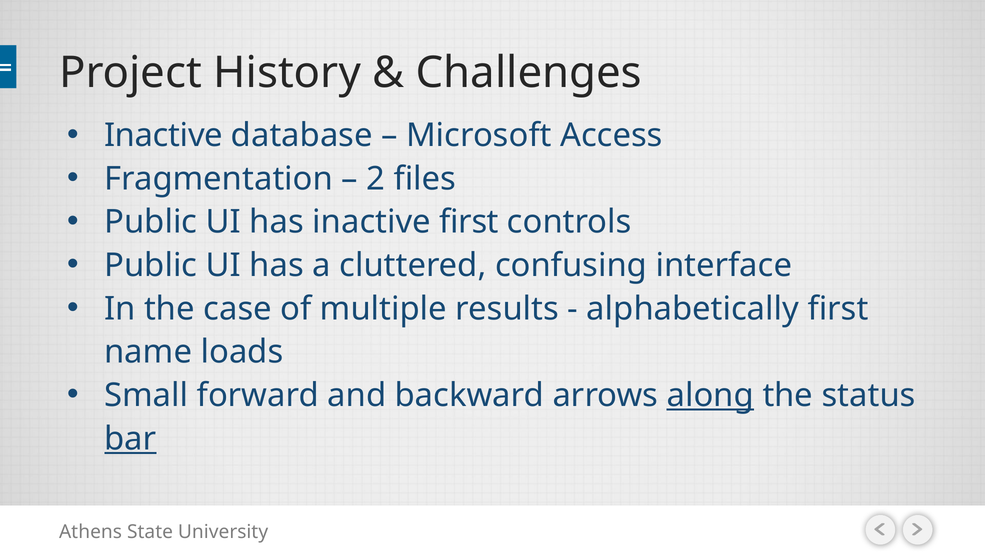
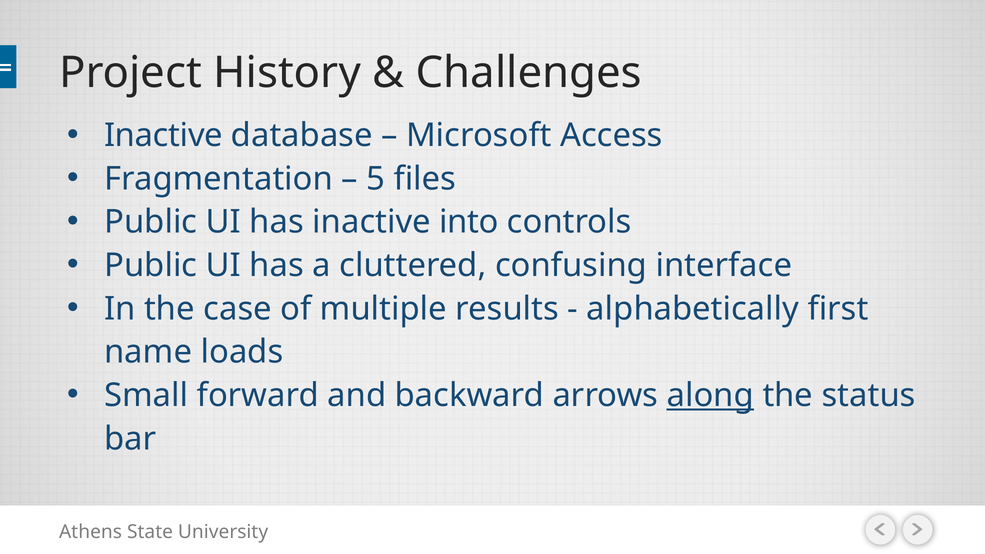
2: 2 -> 5 (376, 179)
inactive first: first -> into (469, 222)
bar underline: present -> none (130, 439)
